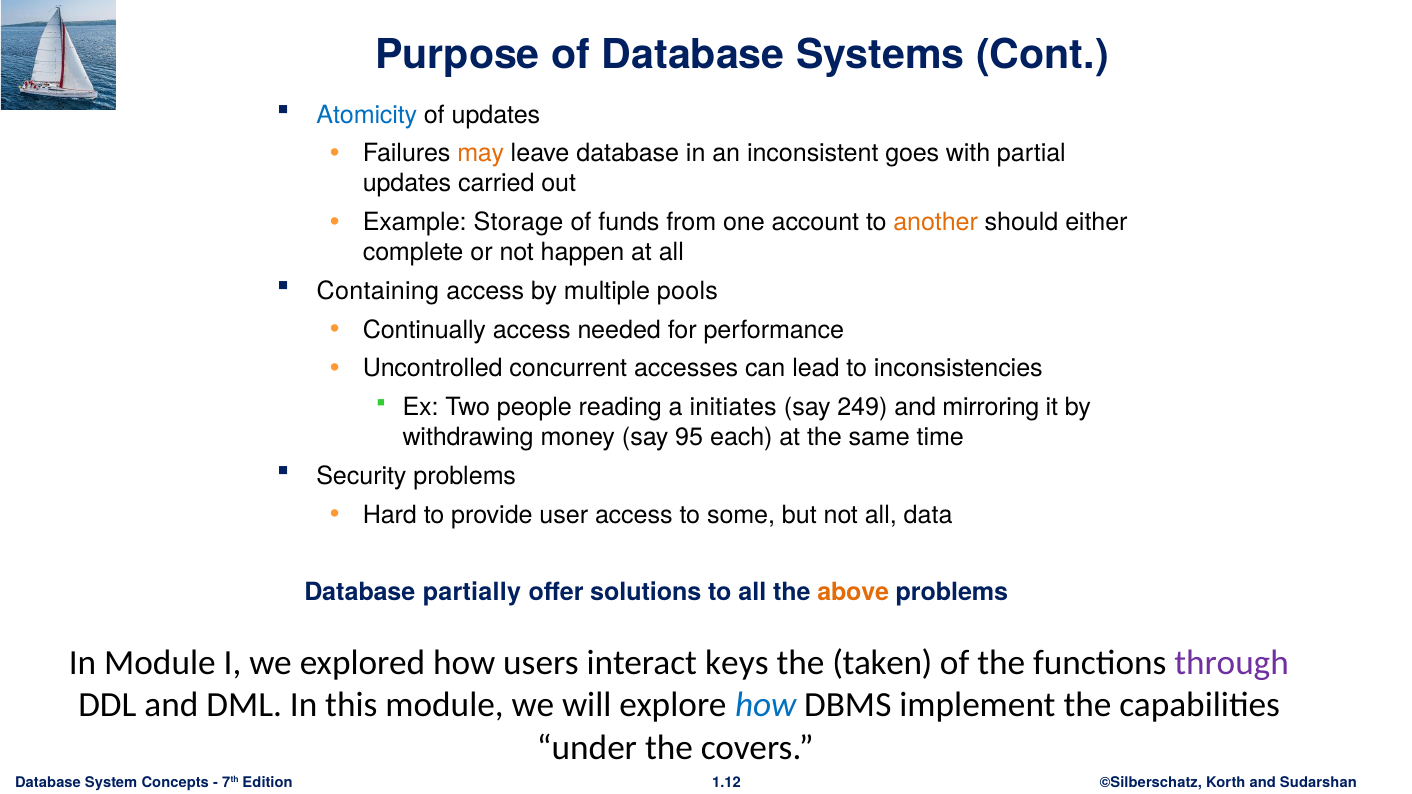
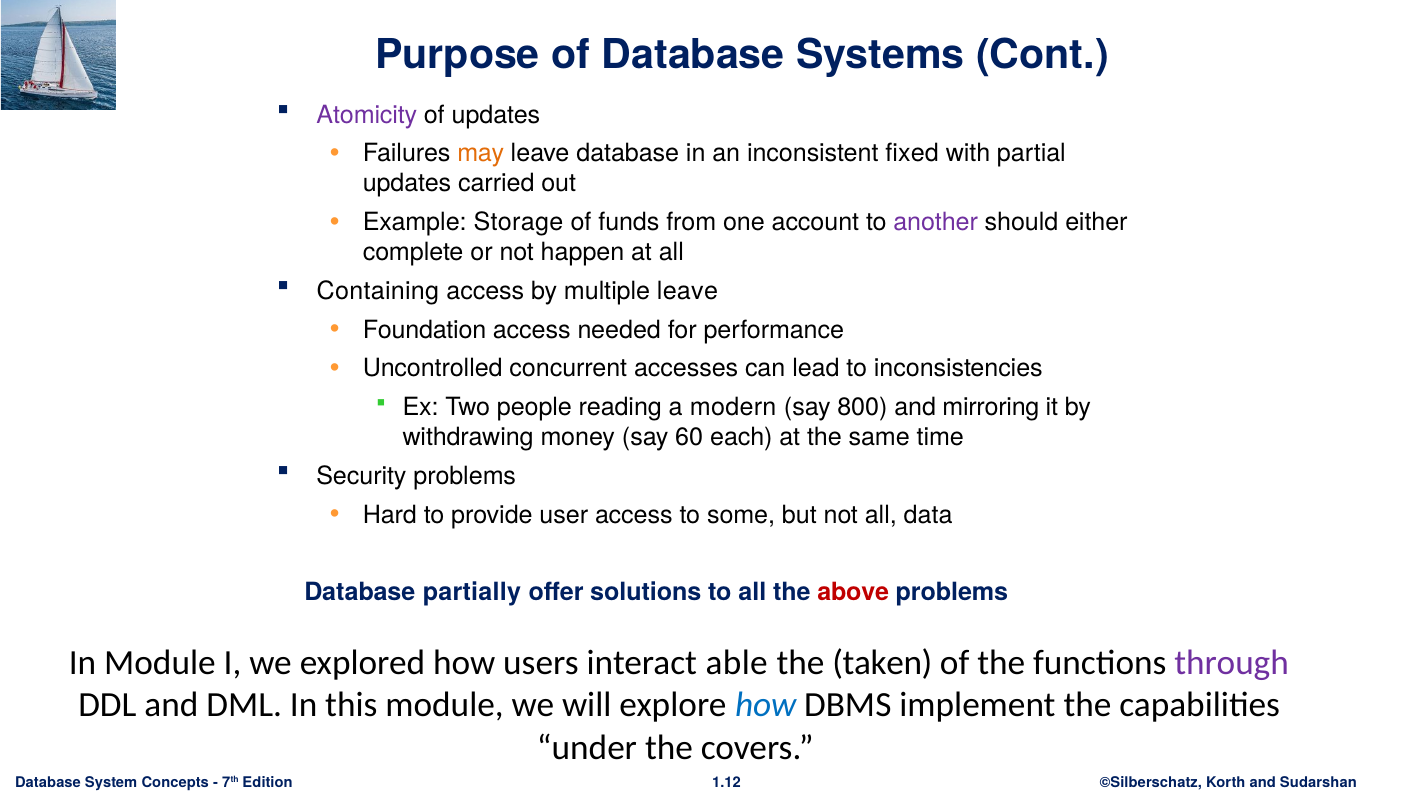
Atomicity colour: blue -> purple (367, 115)
goes: goes -> fixed (912, 154)
another colour: orange -> purple (936, 222)
multiple pools: pools -> leave (687, 291)
Continually: Continually -> Foundation (425, 330)
initiates: initiates -> modern (733, 407)
249: 249 -> 800 (862, 407)
95: 95 -> 60 (689, 437)
above colour: orange -> red (853, 592)
keys: keys -> able (737, 663)
